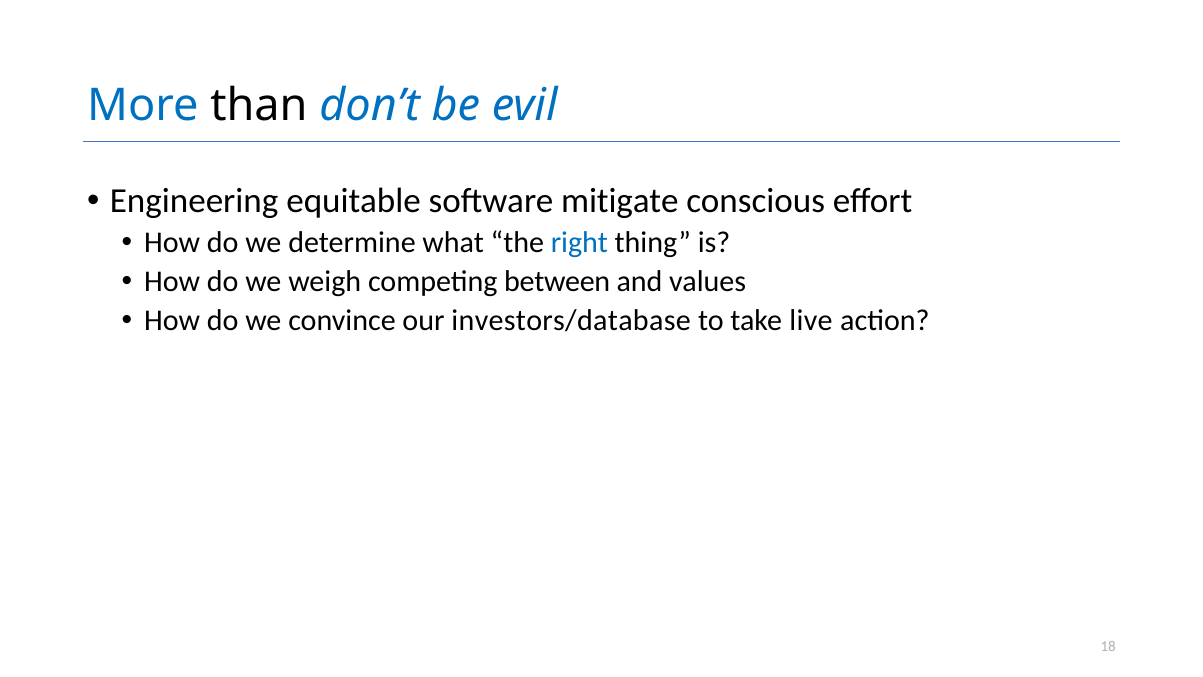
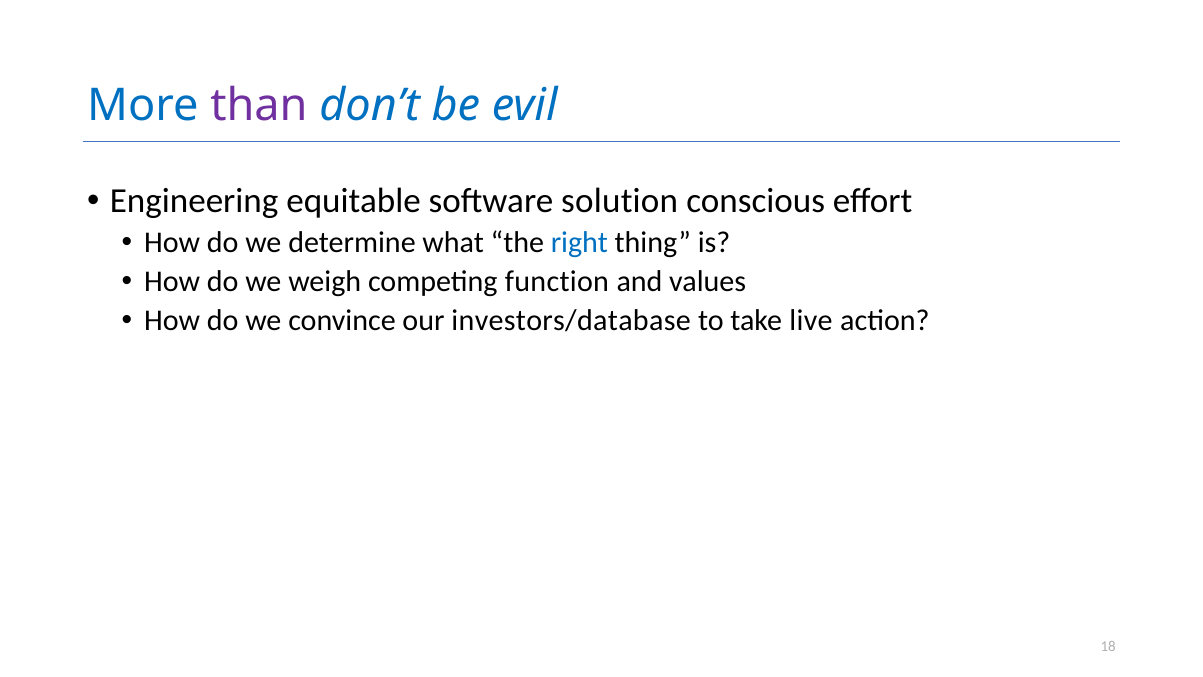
than colour: black -> purple (259, 106)
mitigate: mitigate -> solution (620, 201)
between: between -> function (557, 281)
